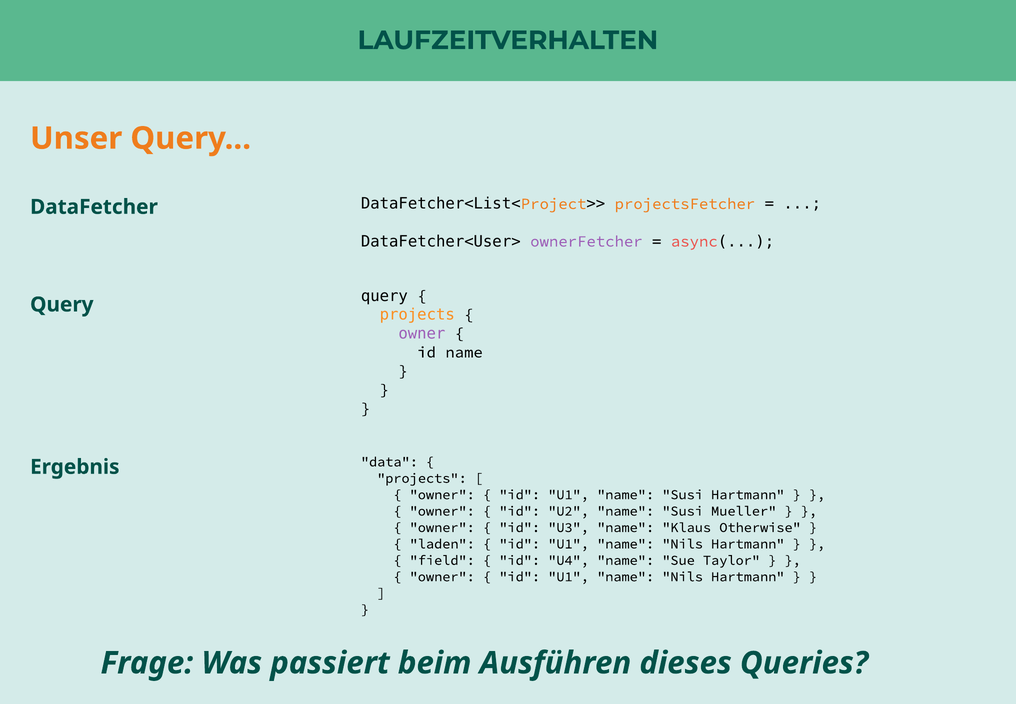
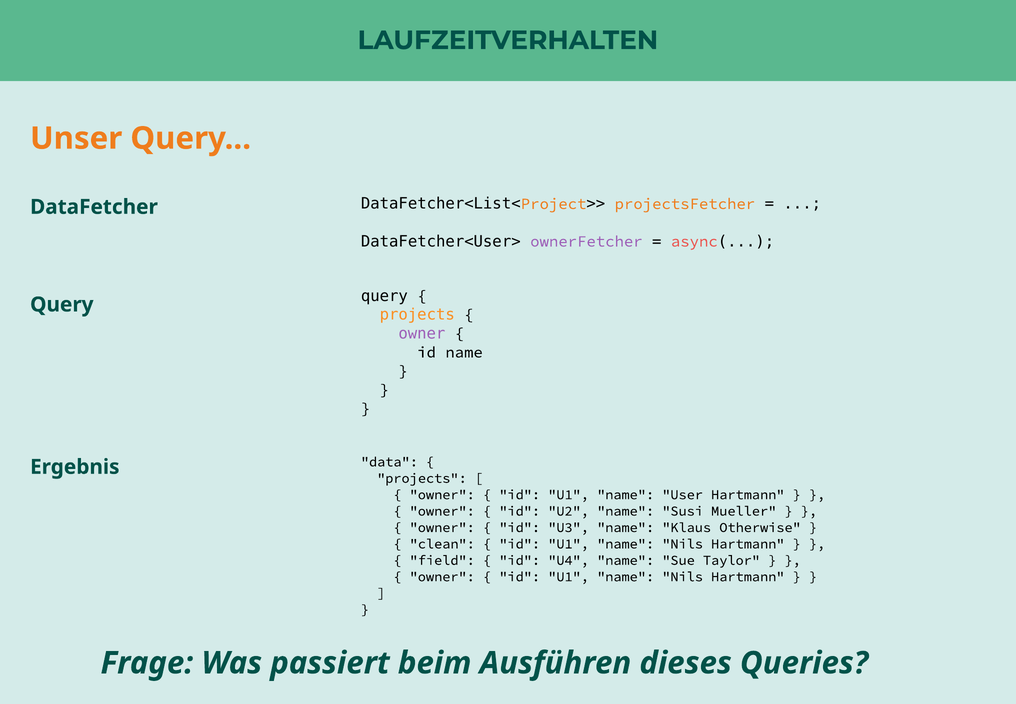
U1 name Susi: Susi -> User (683, 494)
laden: laden -> clean (442, 543)
